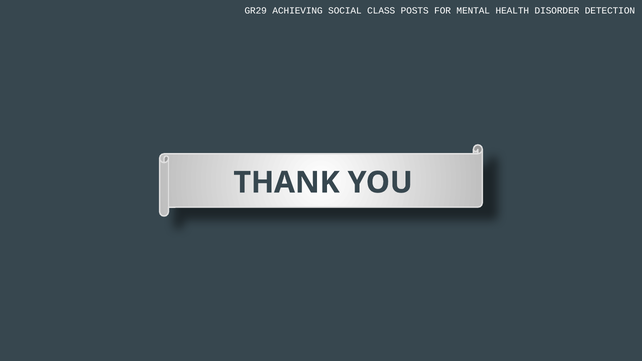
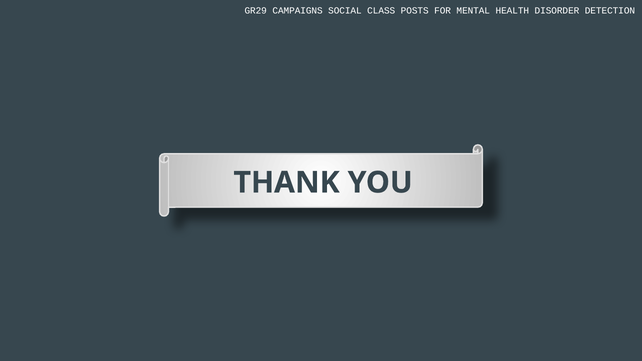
ACHIEVING: ACHIEVING -> CAMPAIGNS (298, 10)
